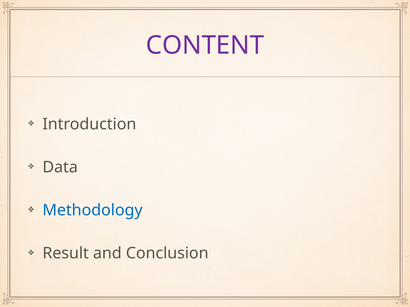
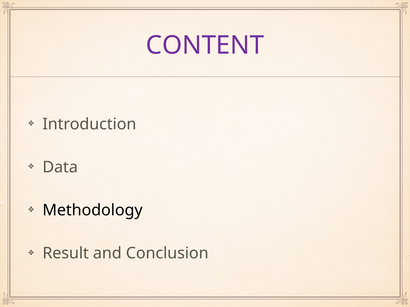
Methodology colour: blue -> black (93, 211)
